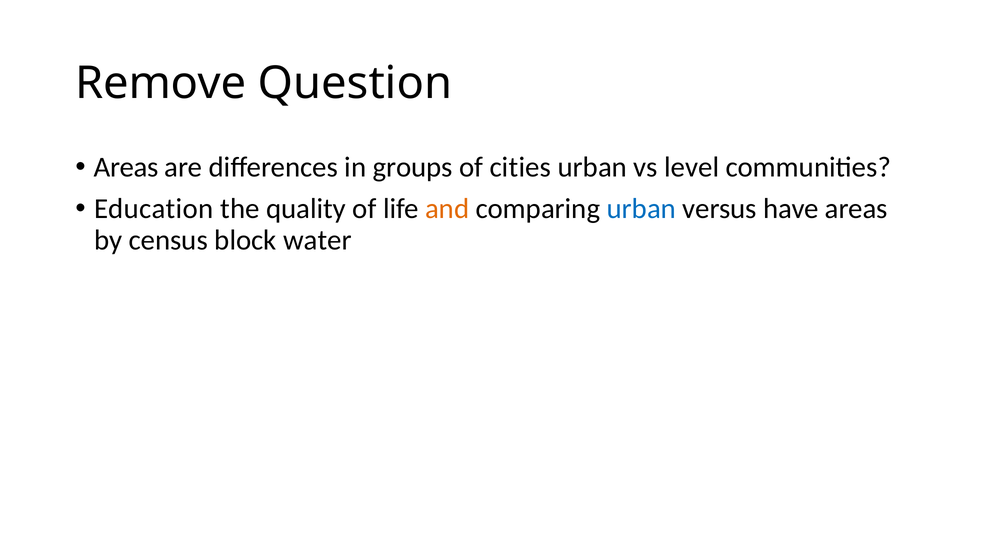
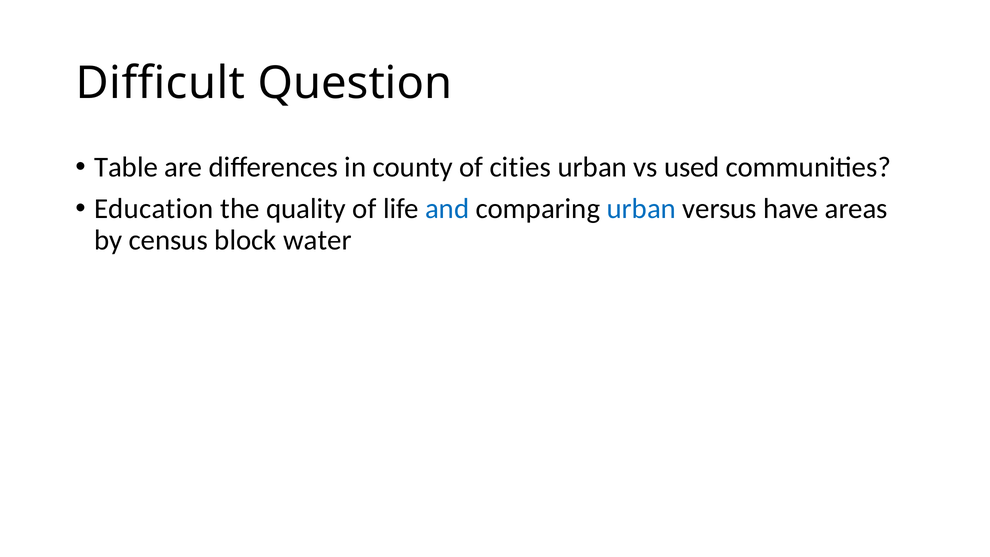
Remove: Remove -> Difficult (160, 83)
Areas: Areas -> Table (126, 167)
groups: groups -> county (413, 167)
level: level -> used (692, 167)
and colour: orange -> blue (447, 209)
